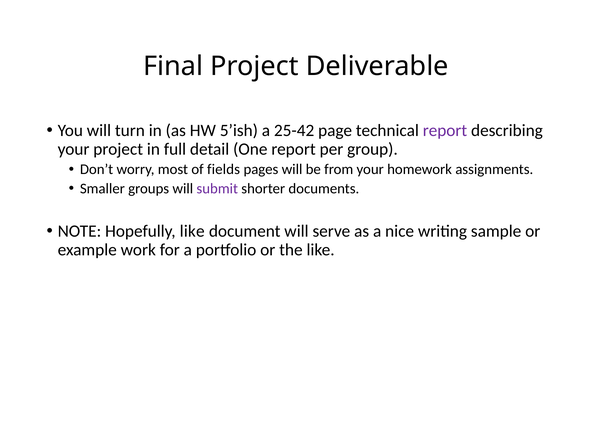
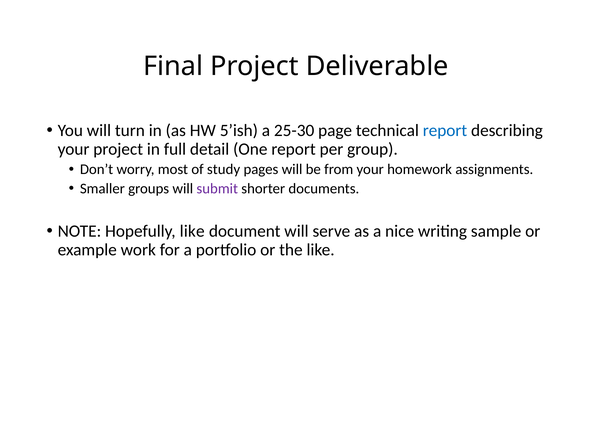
25-42: 25-42 -> 25-30 (294, 130)
report colour: purple -> blue (445, 130)
fields: fields -> study (224, 169)
